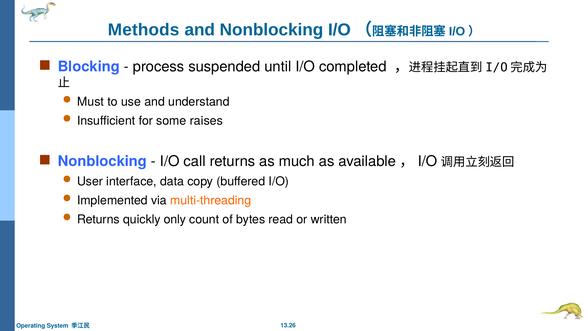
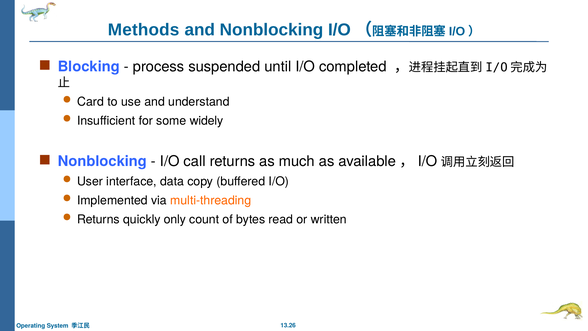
Must: Must -> Card (91, 102)
raises: raises -> widely (207, 121)
